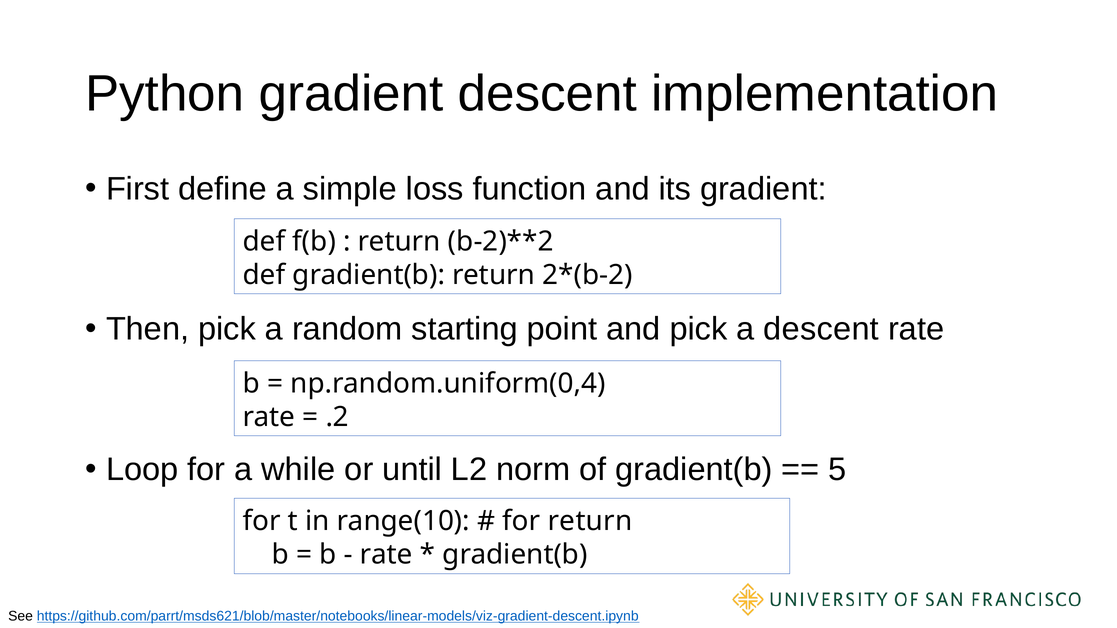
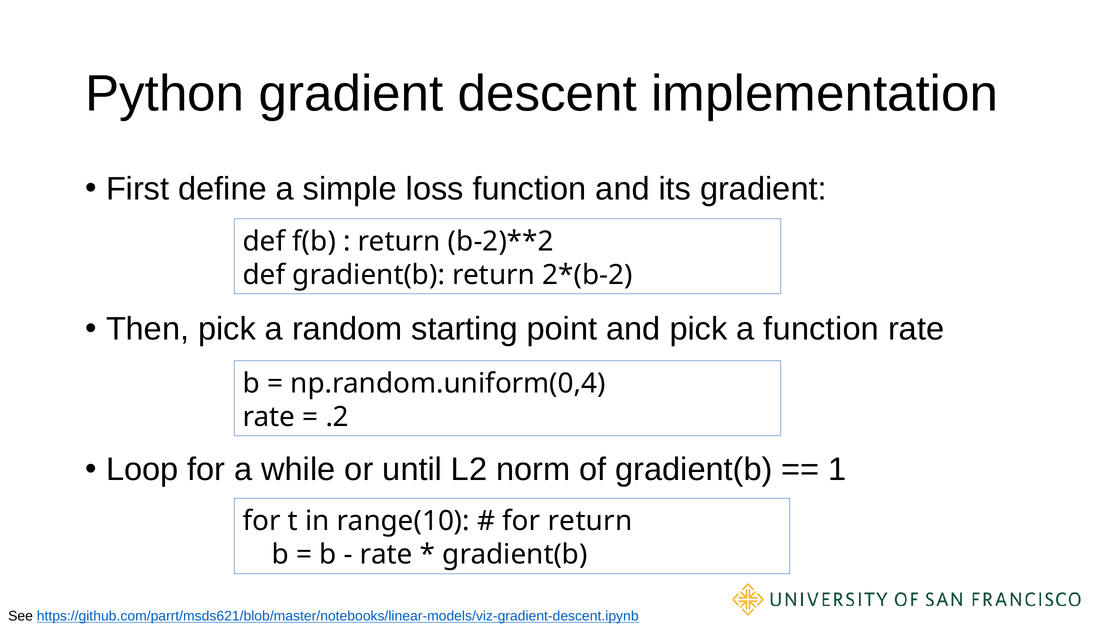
a descent: descent -> function (821, 329)
5: 5 -> 1 (838, 470)
